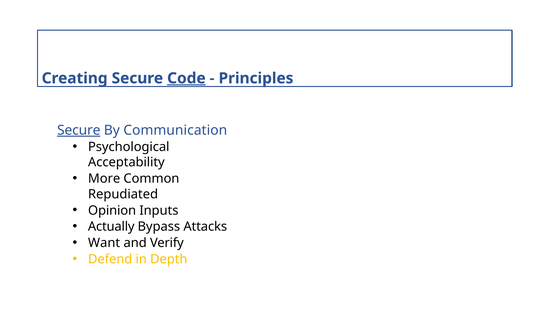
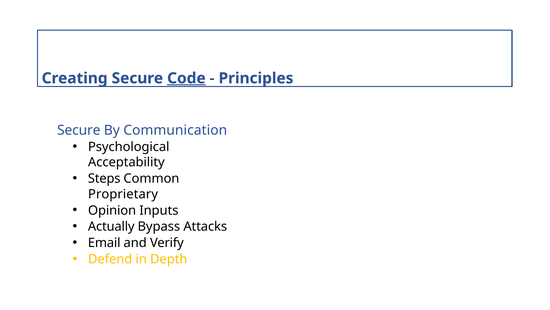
Secure underline: present -> none (79, 130)
More: More -> Steps (104, 178)
Repudiated: Repudiated -> Proprietary (123, 194)
Want: Want -> Email (104, 243)
